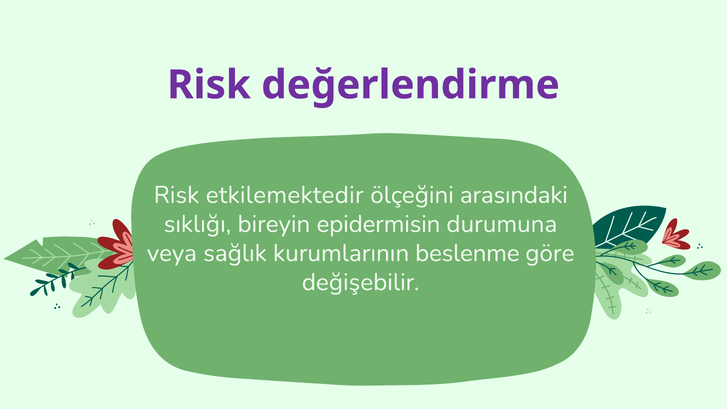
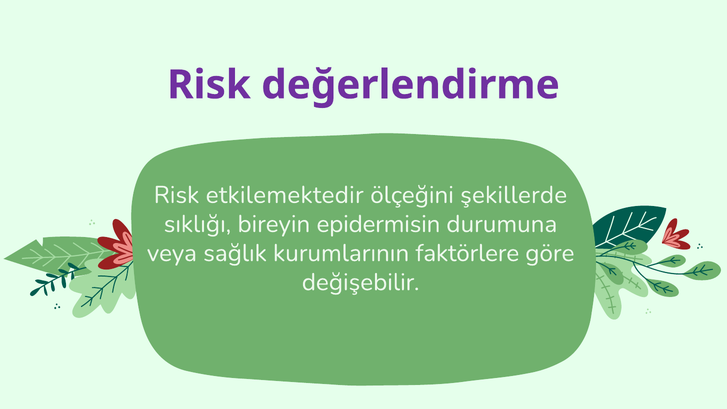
arasındaki: arasındaki -> şekillerde (514, 195)
beslenme: beslenme -> faktörlere (467, 253)
